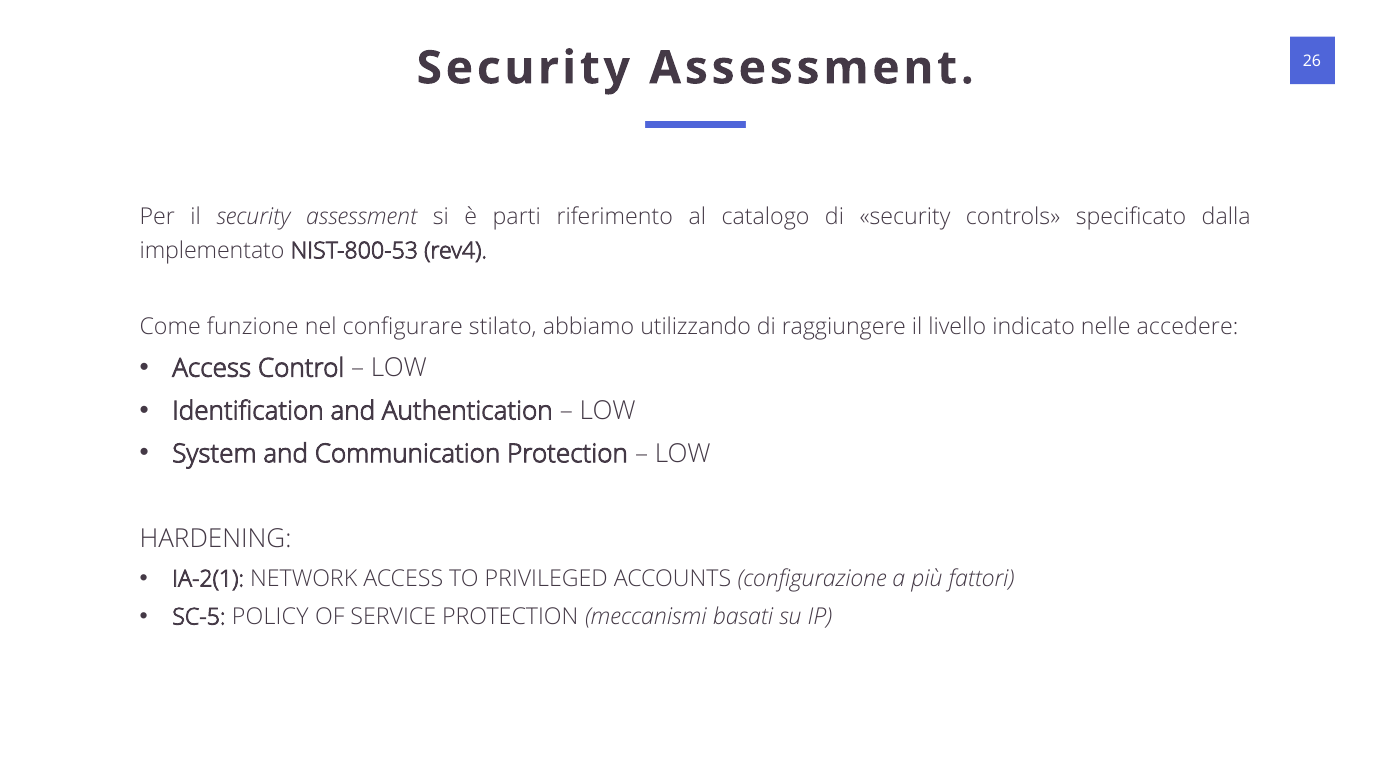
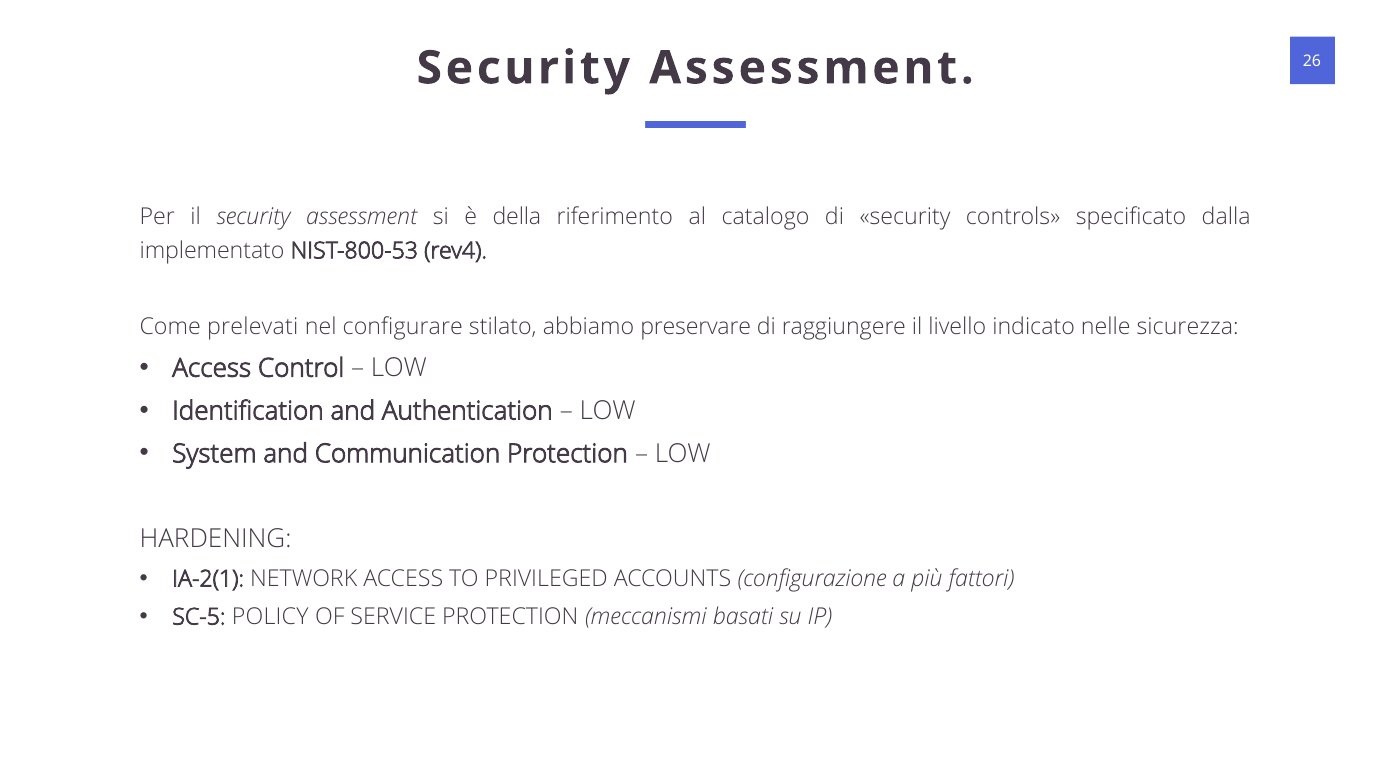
parti: parti -> della (517, 217)
funzione: funzione -> prelevati (253, 327)
utilizzando: utilizzando -> preservare (696, 327)
accedere: accedere -> sicurezza (1188, 327)
